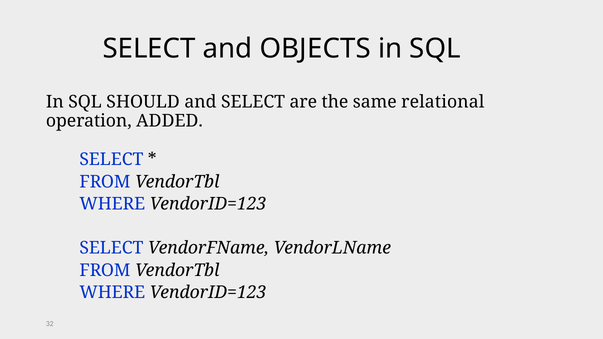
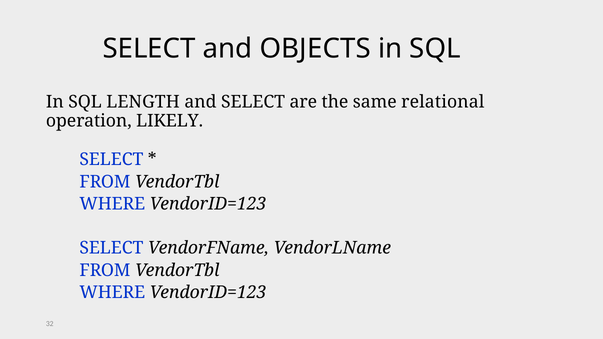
SHOULD: SHOULD -> LENGTH (143, 102)
ADDED: ADDED -> LIKELY (170, 121)
